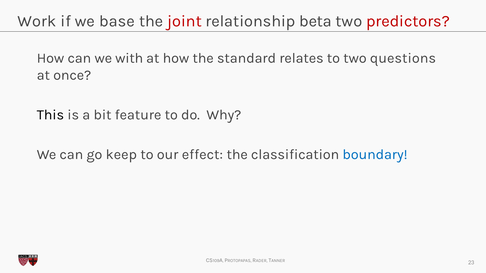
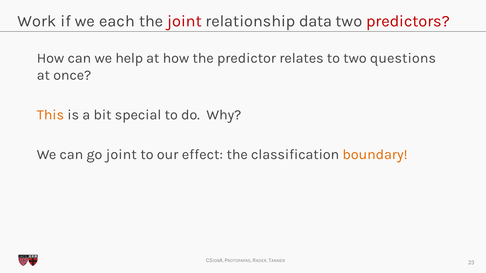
base: base -> each (117, 21)
beta: beta -> data (316, 21)
with: with -> help (129, 58)
standard: standard -> predictor (247, 58)
This colour: black -> orange (50, 115)
feature: feature -> special (138, 115)
go keep: keep -> joint (121, 155)
boundary colour: blue -> orange (375, 155)
